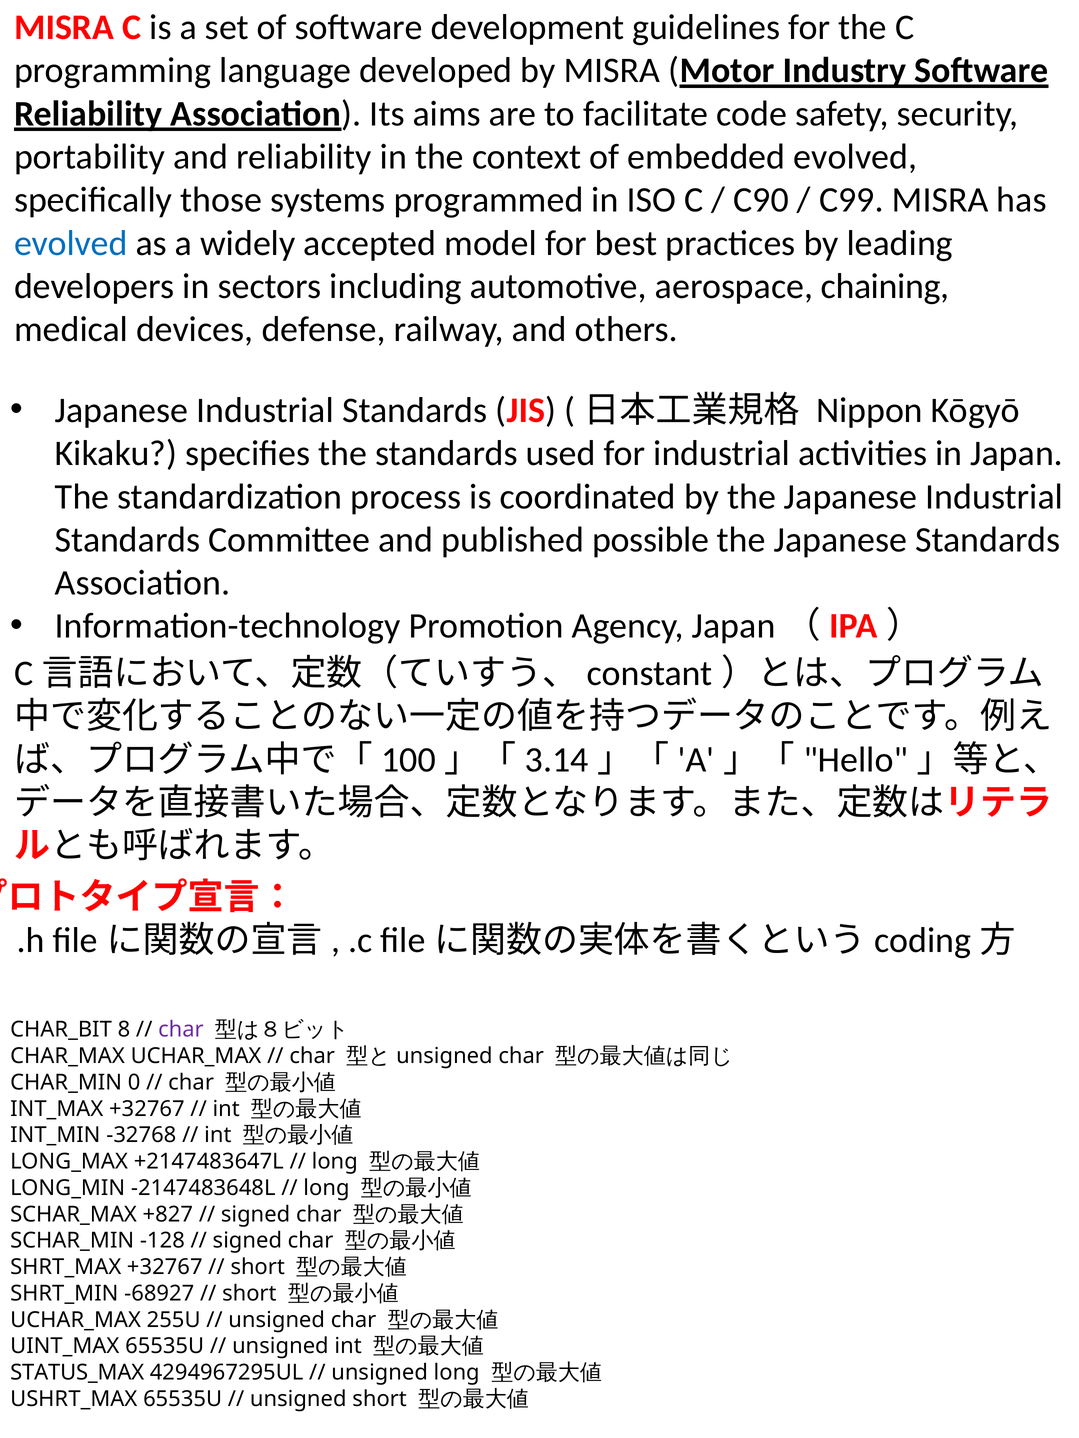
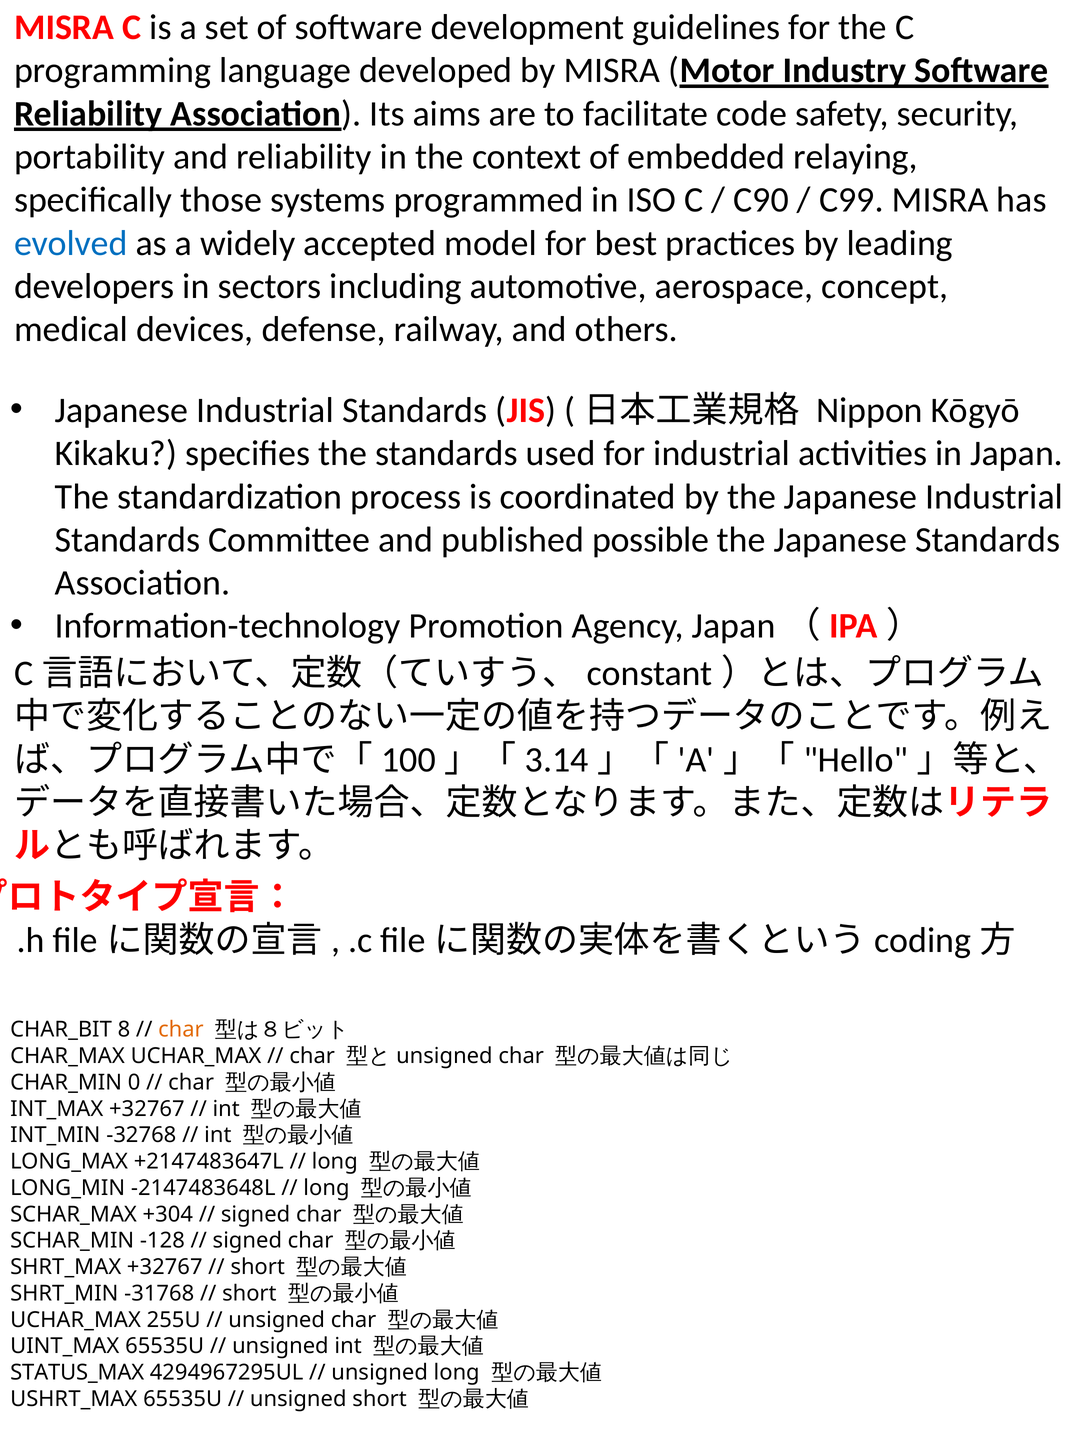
embedded evolved: evolved -> relaying (855, 157)
chaining: chaining -> concept (885, 286)
char colour: purple -> orange (181, 1030)
+827: +827 -> +304 (168, 1215)
-68927: -68927 -> -31768 (159, 1294)
